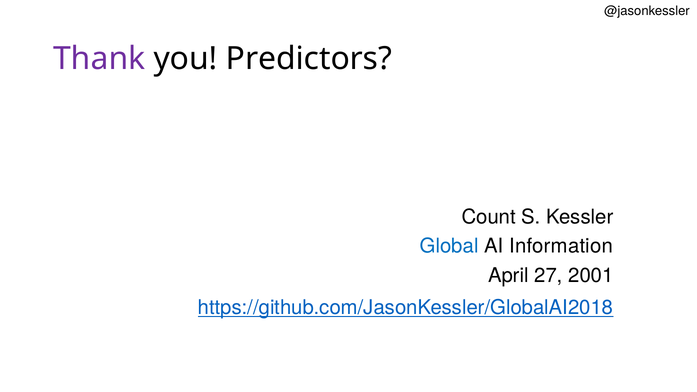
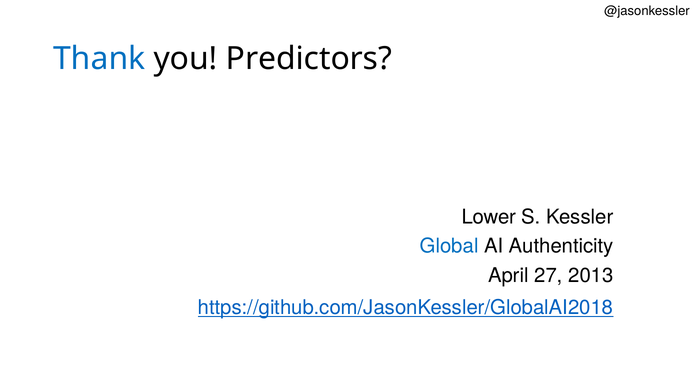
Thank colour: purple -> blue (99, 59)
Count: Count -> Lower (489, 217)
Information: Information -> Authenticity (561, 246)
2001: 2001 -> 2013 (591, 275)
